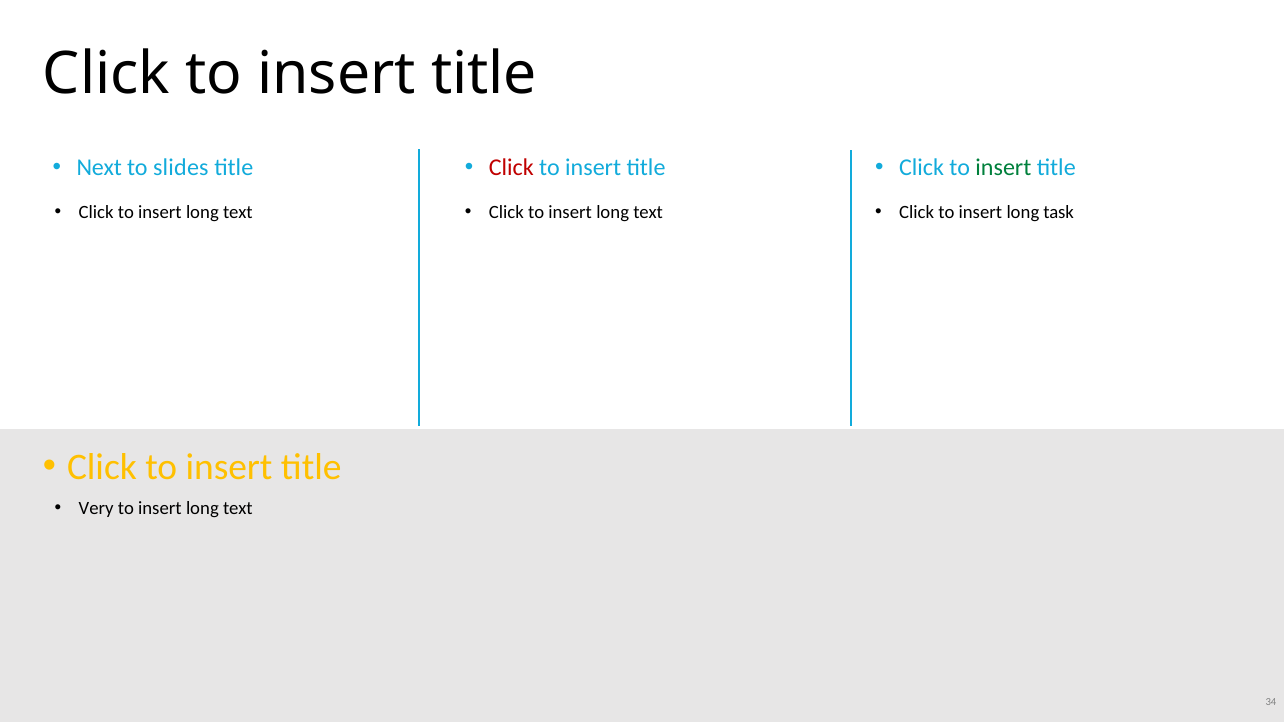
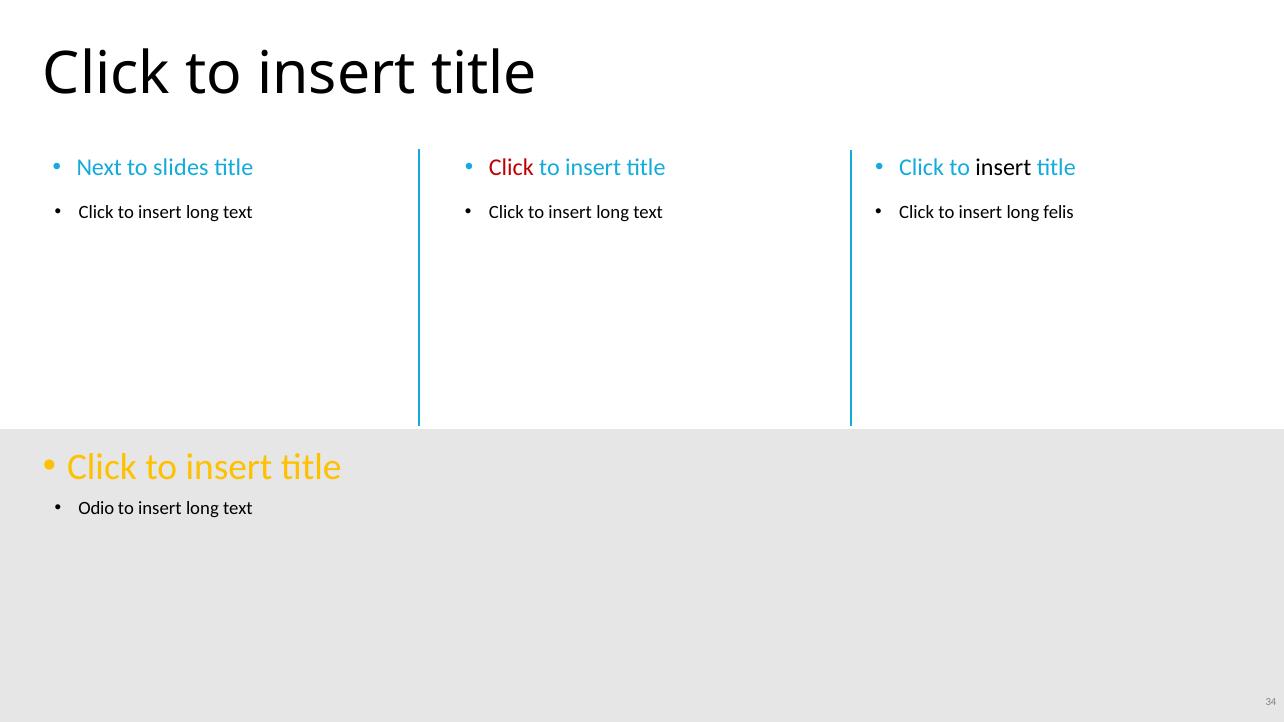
insert colour: green -> black (1003, 168)
task: task -> felis (1059, 213)
Very: Very -> Odio (96, 509)
